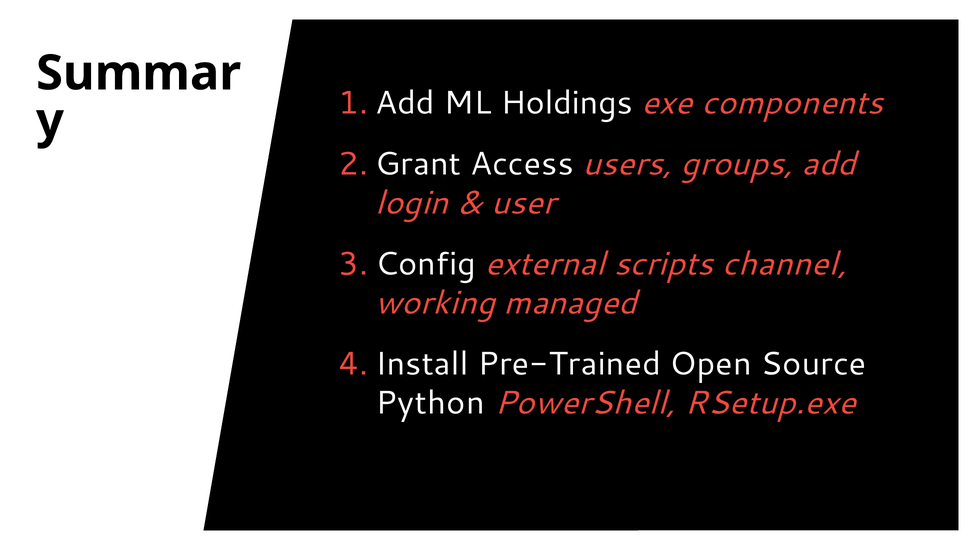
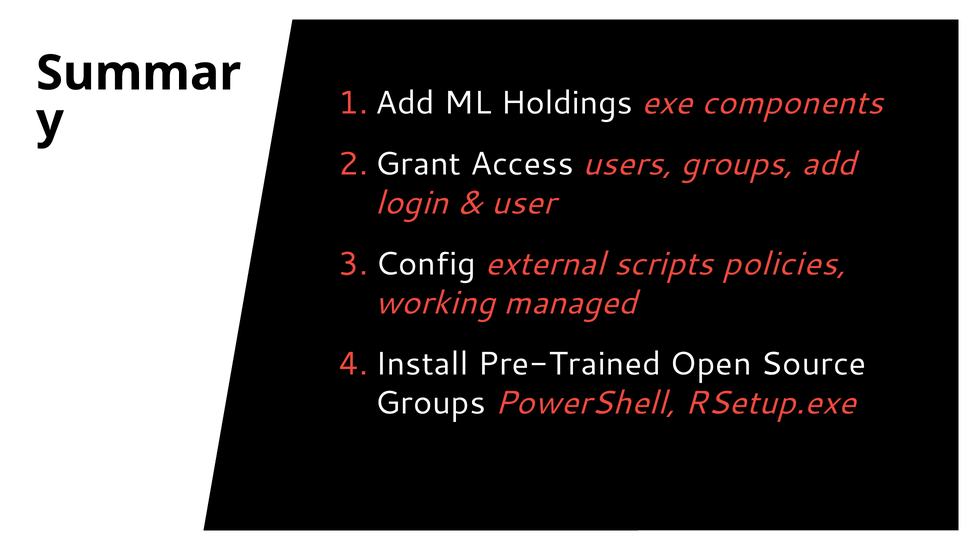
channel: channel -> policies (785, 264)
Python: Python -> Groups (430, 403)
